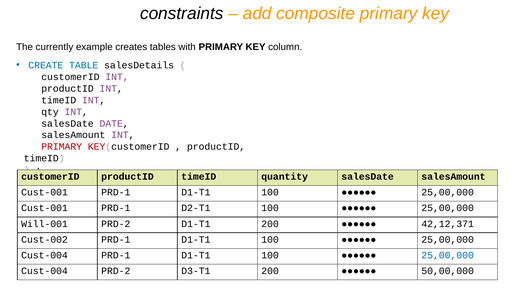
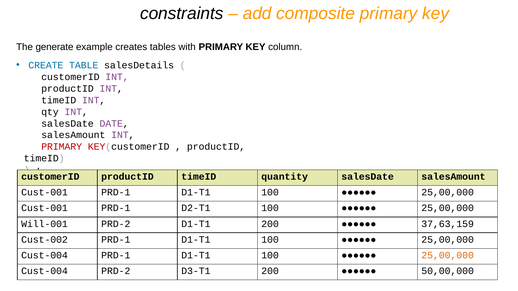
currently: currently -> generate (54, 47)
42,12,371: 42,12,371 -> 37,63,159 (448, 224)
25,00,000 colour: blue -> orange (448, 256)
